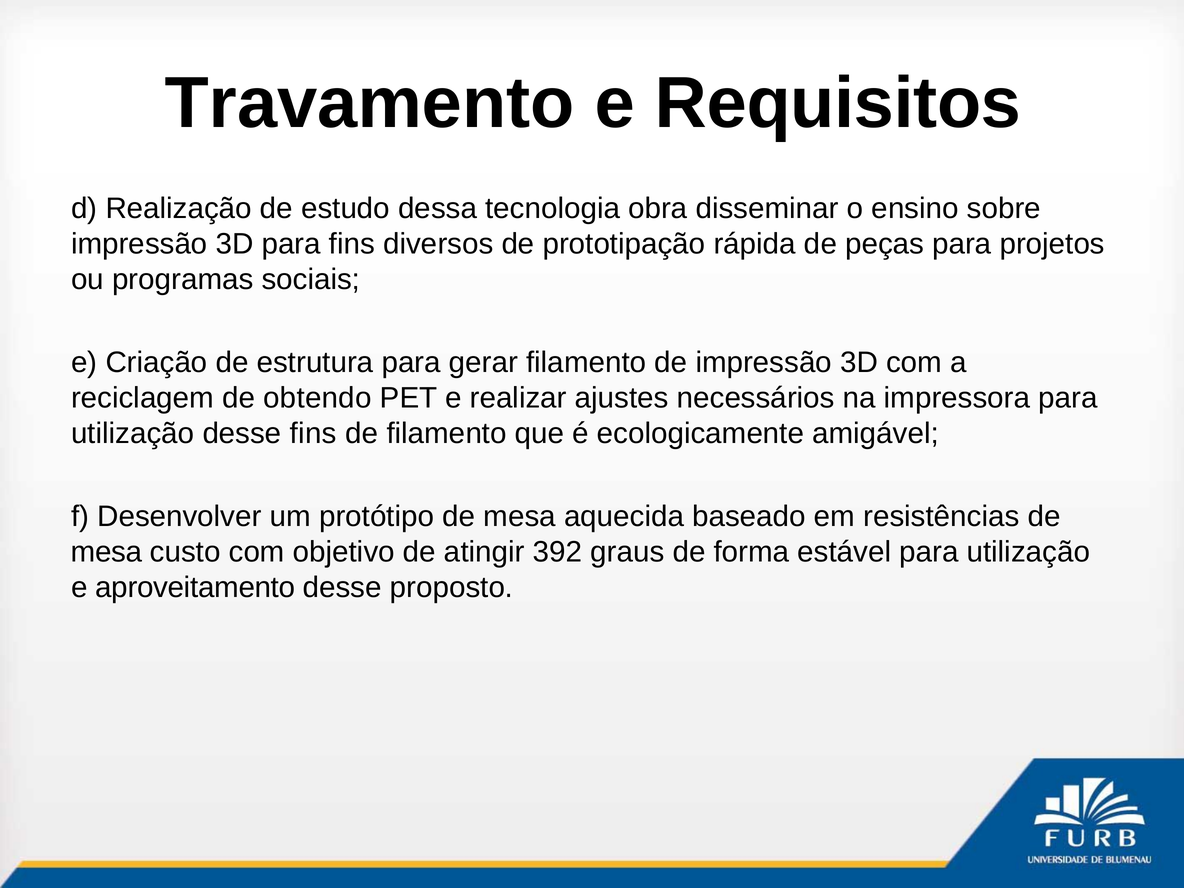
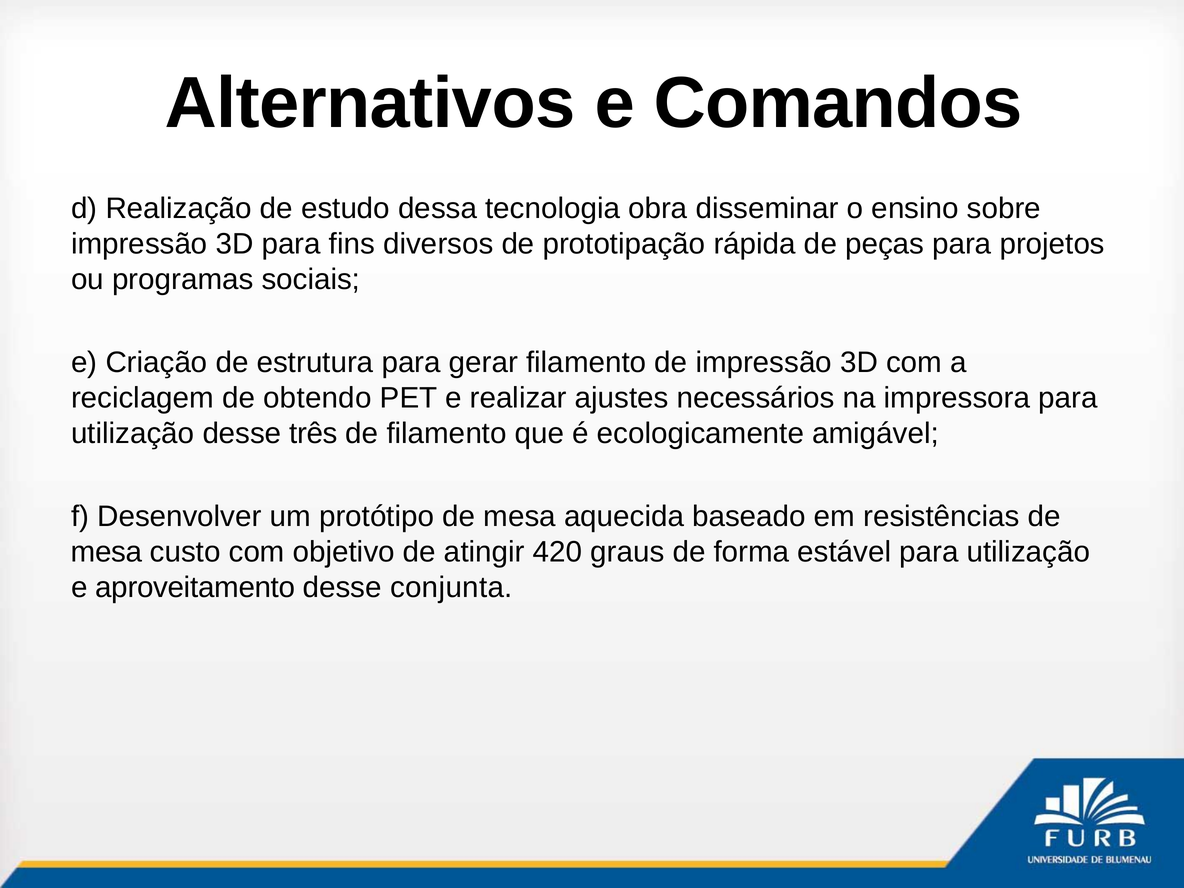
Travamento: Travamento -> Alternativos (370, 103)
Requisitos: Requisitos -> Comandos (838, 103)
desse fins: fins -> três (314, 434)
392: 392 -> 420 (557, 552)
proposto: proposto -> conjunta (451, 588)
